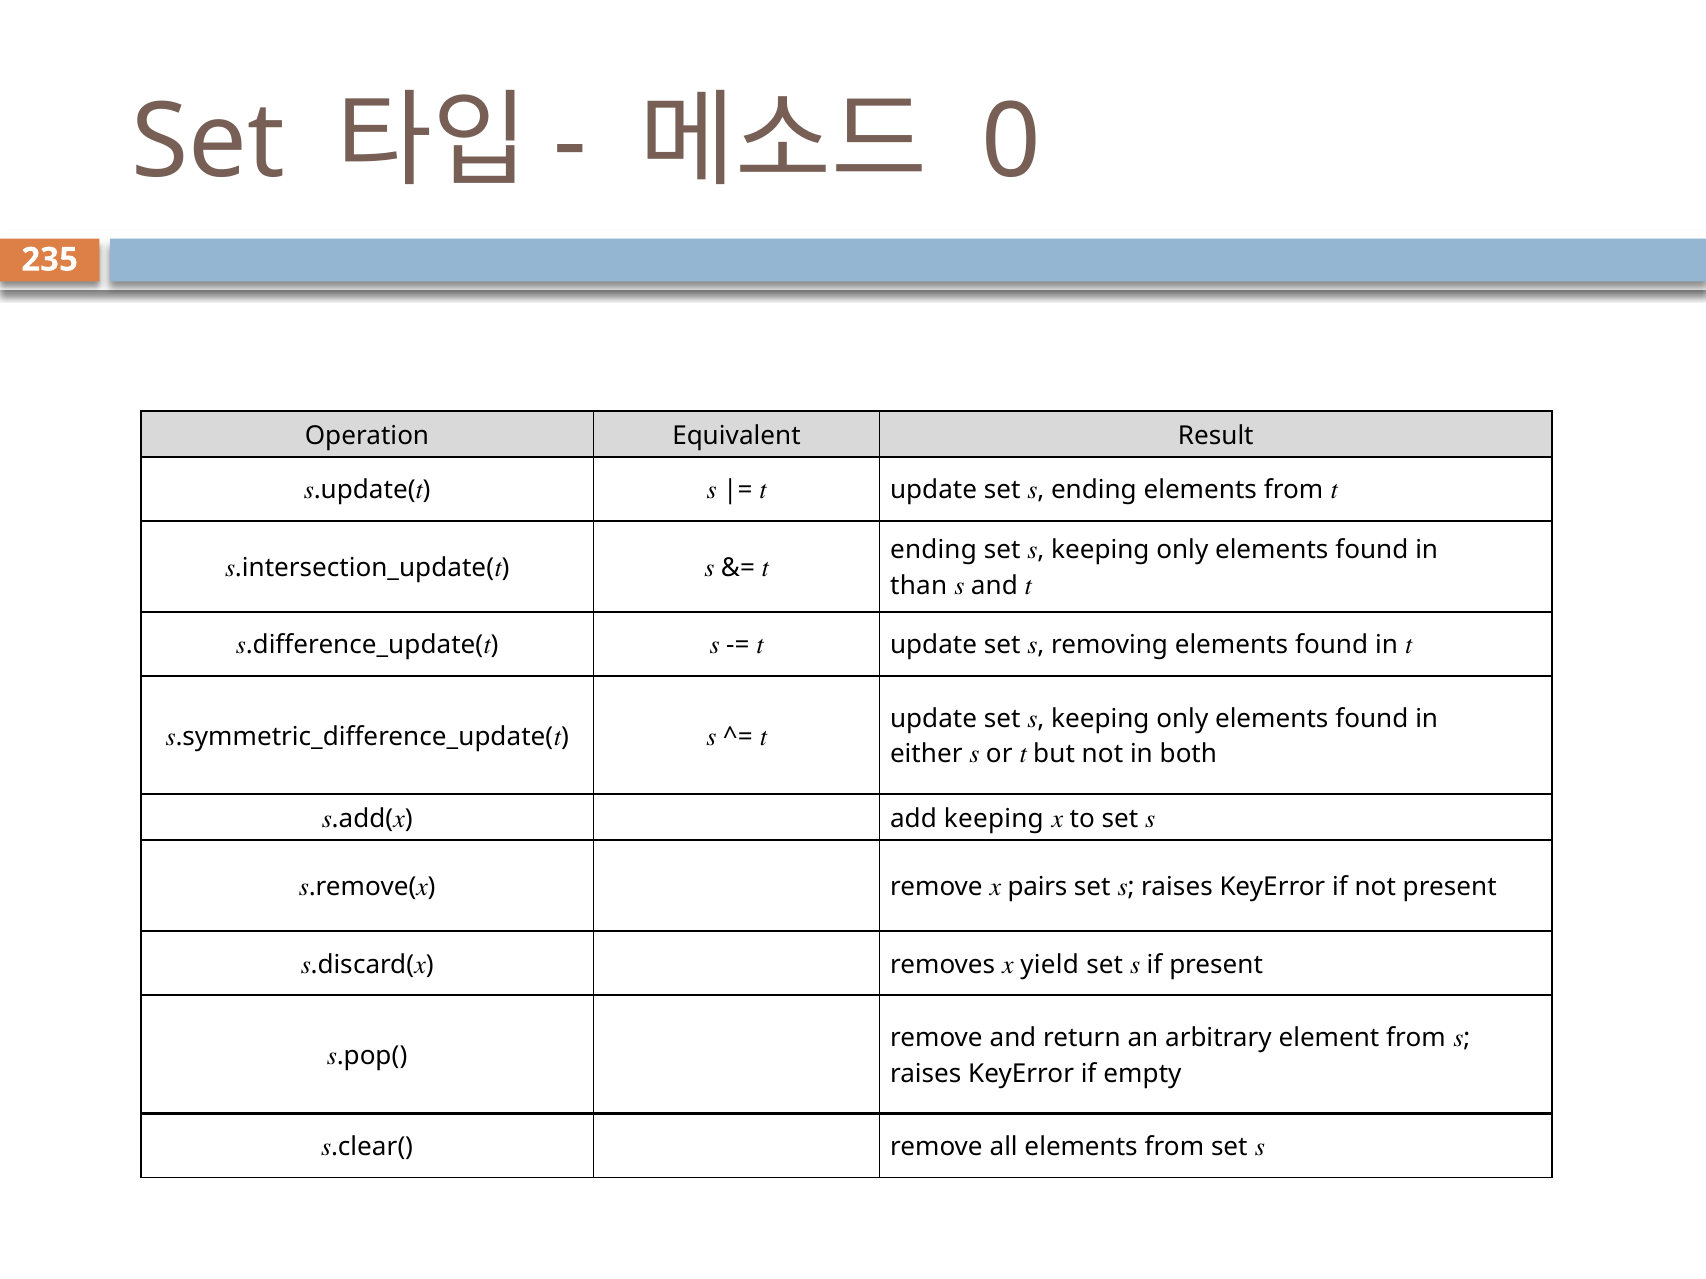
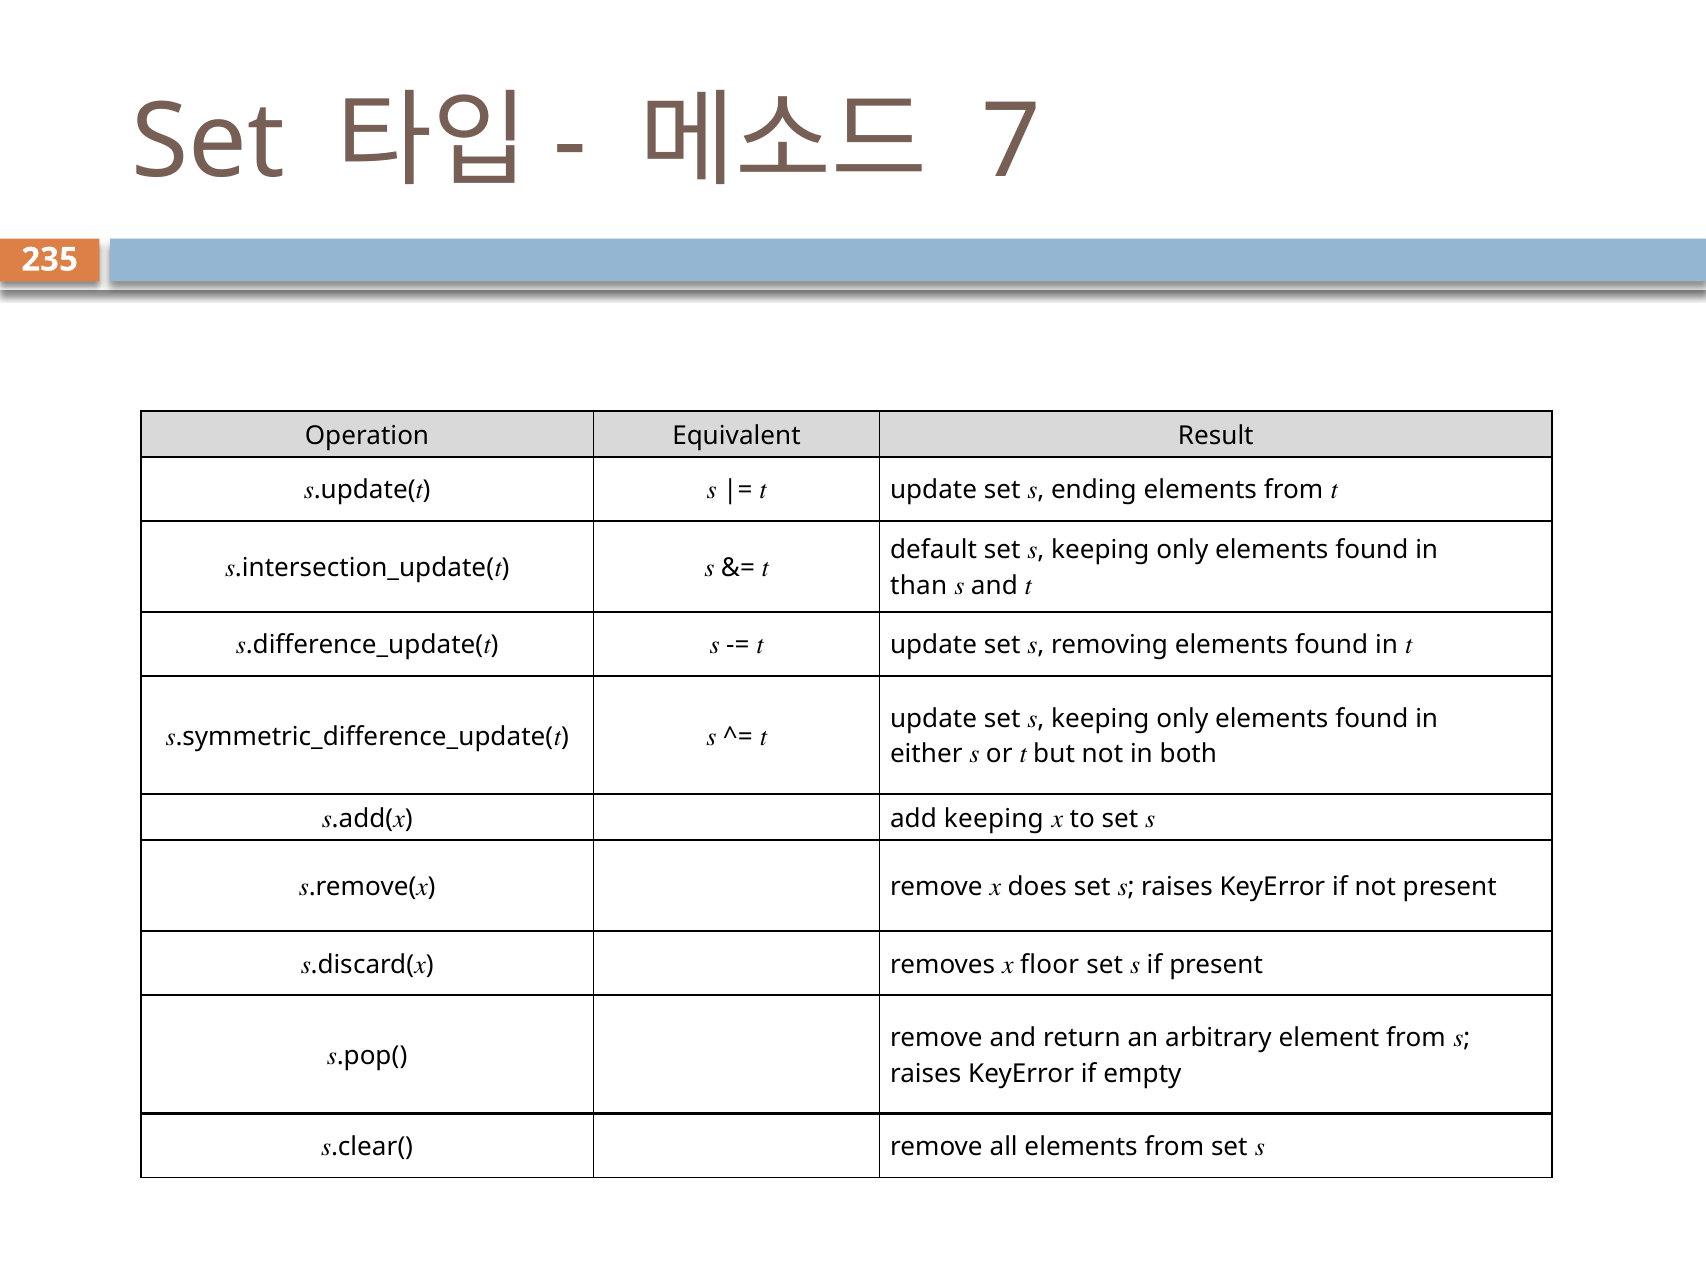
0: 0 -> 7 (1011, 142)
ending: ending -> default (934, 550)
pairs: pairs -> does (1037, 887)
yield: yield -> floor (1050, 965)
